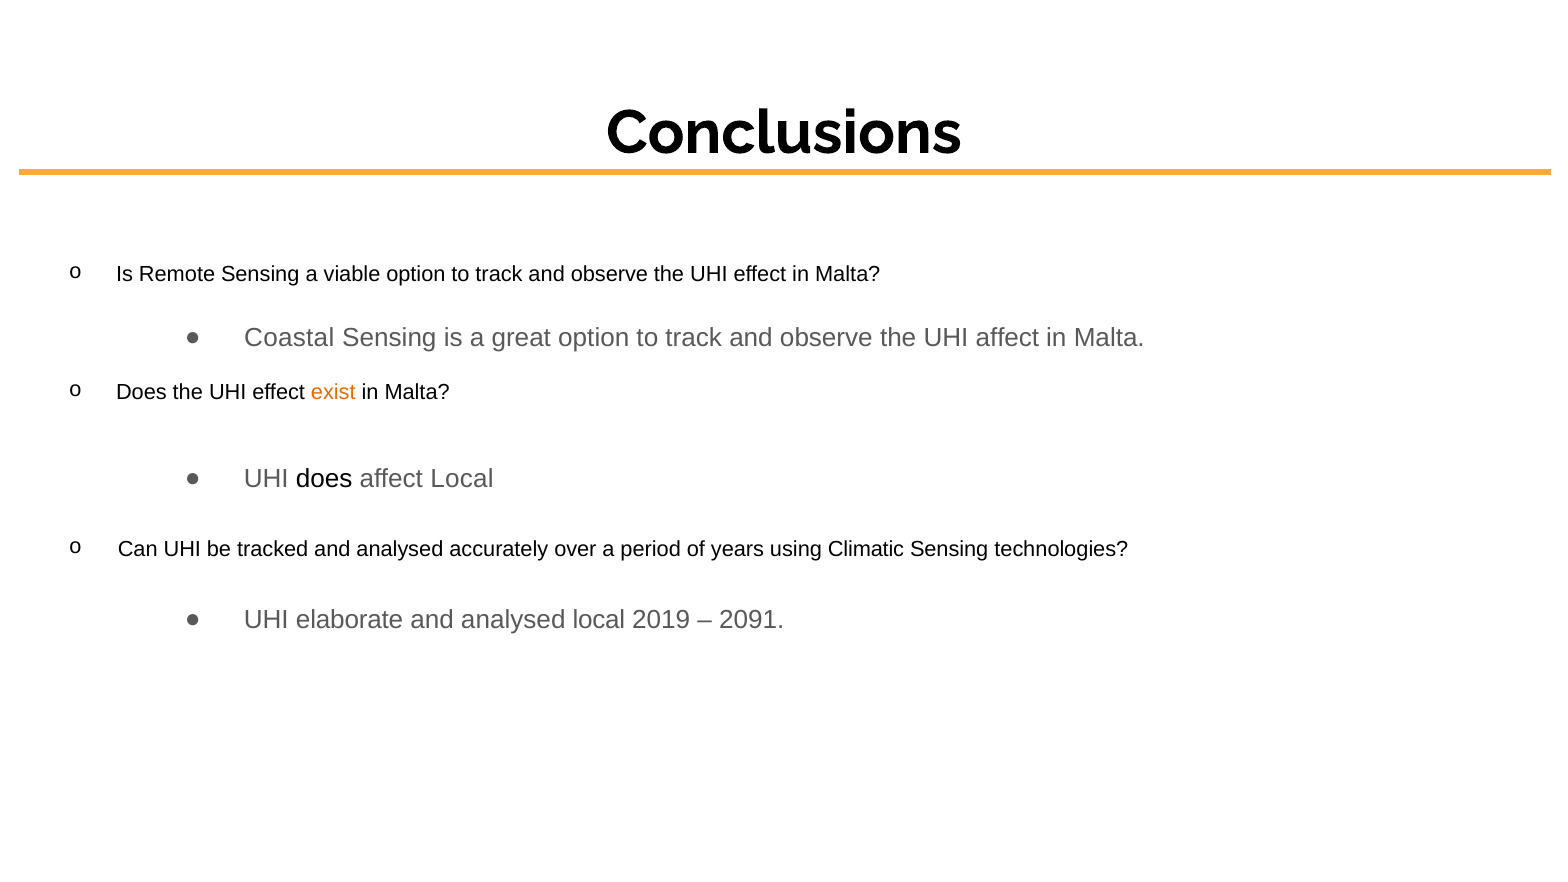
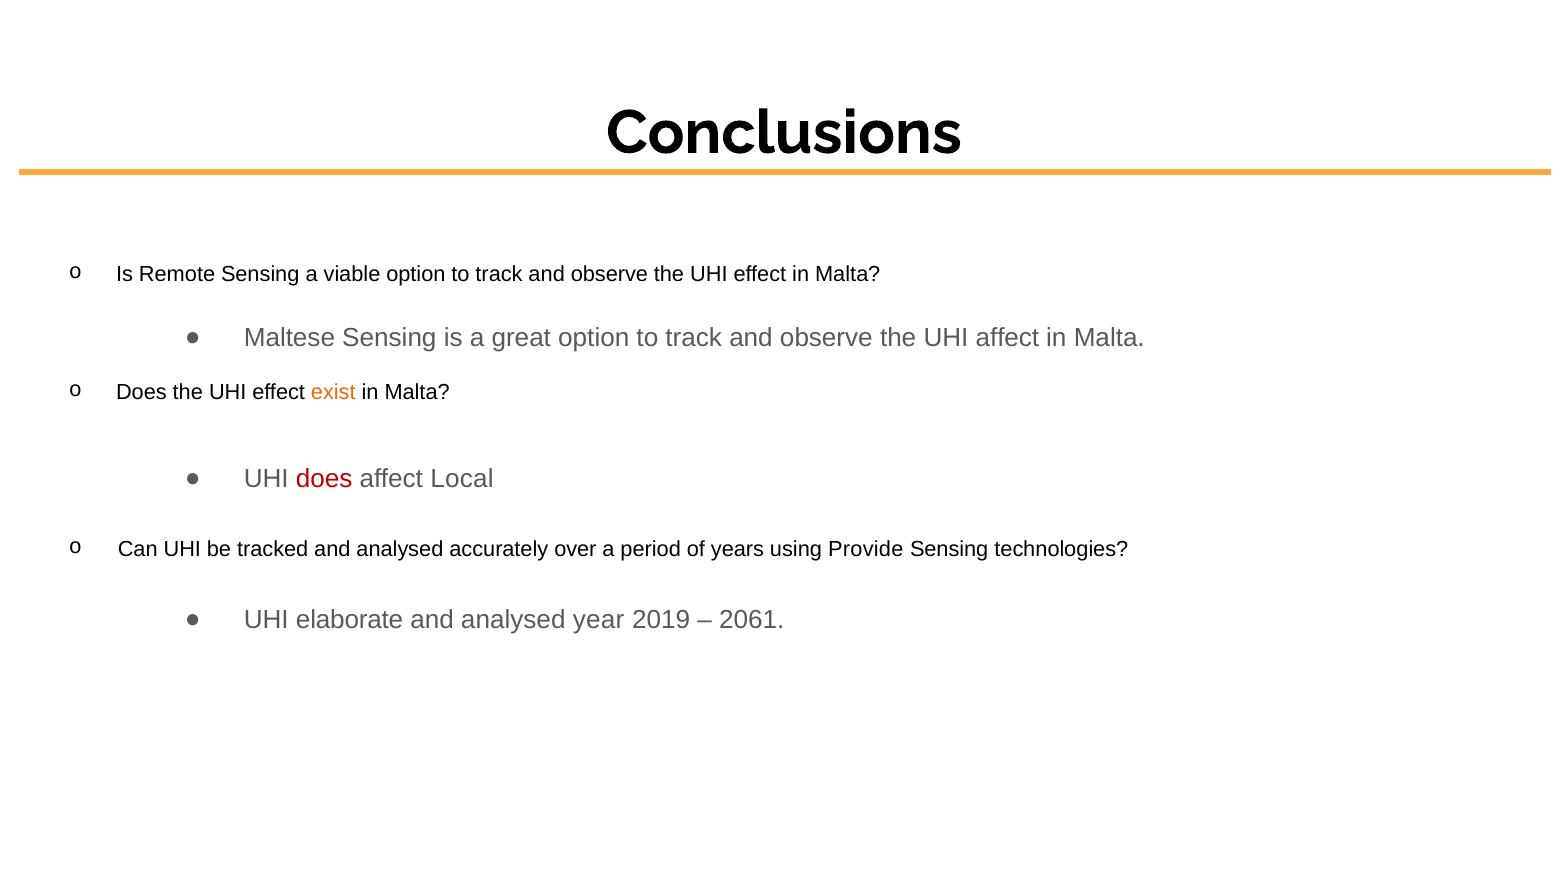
Coastal: Coastal -> Maltese (289, 338)
does colour: black -> red (324, 479)
Climatic: Climatic -> Provide (866, 549)
analysed local: local -> year (599, 620)
2091: 2091 -> 2061 (752, 620)
